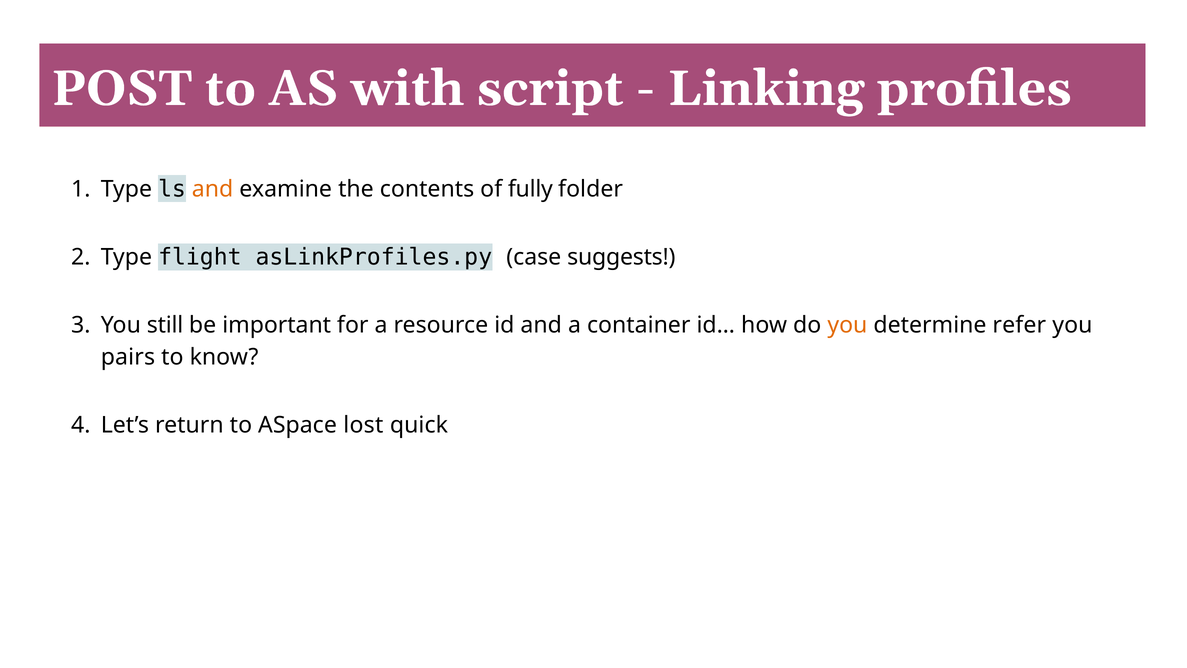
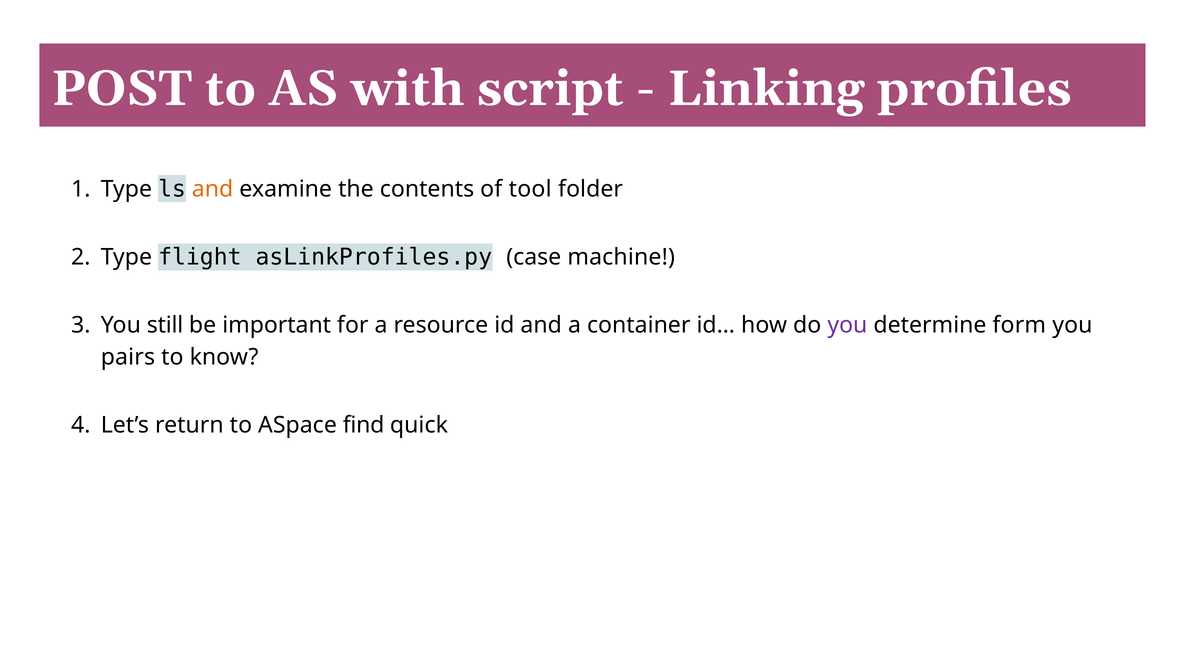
fully: fully -> tool (530, 189)
suggests: suggests -> machine (621, 257)
you colour: orange -> purple (847, 325)
refer: refer -> form (1019, 325)
lost: lost -> find (364, 425)
